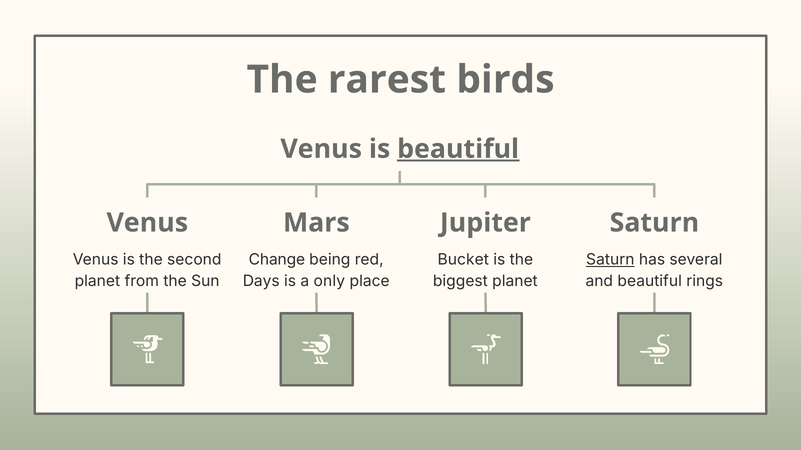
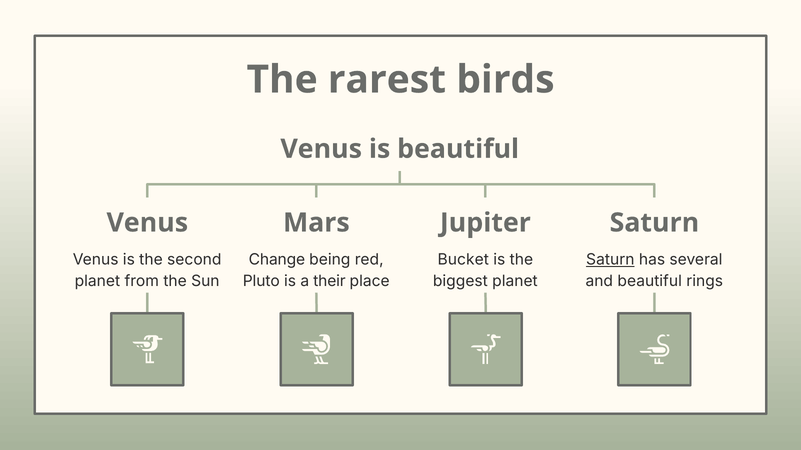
beautiful underline: present -> none (458, 149)
Days: Days -> Pluto (261, 282)
only: only -> their (329, 282)
